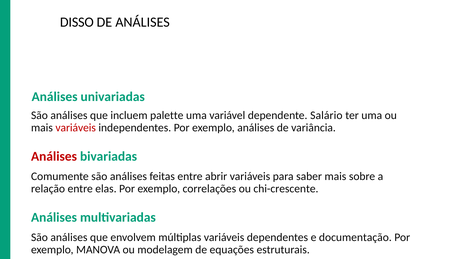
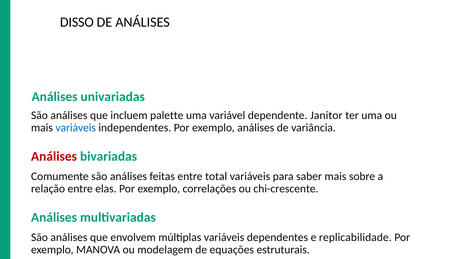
Salário: Salário -> Janitor (326, 115)
variáveis colour: red -> blue (76, 128)
abrir: abrir -> total (216, 176)
documentação: documentação -> replicabilidade (355, 237)
